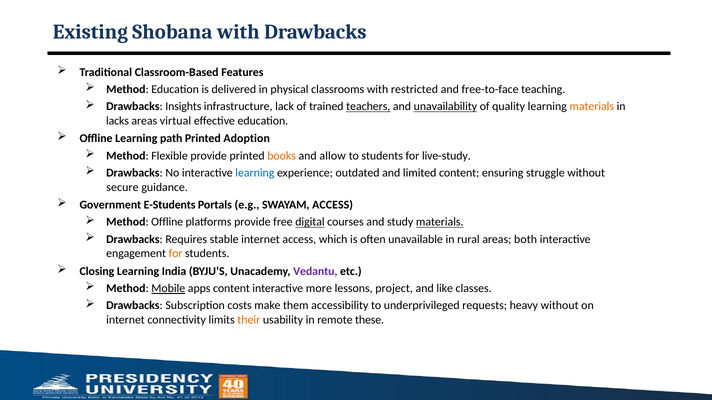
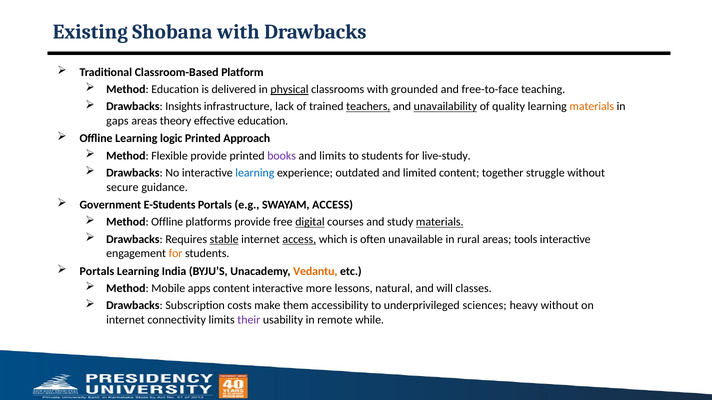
Features: Features -> Platform (242, 72)
physical underline: none -> present (290, 89)
restricted: restricted -> grounded (414, 89)
lacks: lacks -> gaps (117, 121)
virtual: virtual -> theory (176, 121)
path: path -> logic (171, 139)
Adoption: Adoption -> Approach (247, 139)
books colour: orange -> purple (282, 156)
and allow: allow -> limits (333, 156)
ensuring: ensuring -> together (503, 173)
stable underline: none -> present (224, 240)
access underline: none -> present (299, 240)
both: both -> tools (526, 240)
Closing: Closing -> Portals (97, 272)
Vedantu colour: purple -> orange (315, 272)
Mobile underline: present -> none (168, 289)
project: project -> natural (394, 289)
like: like -> will (445, 289)
requests: requests -> sciences (485, 306)
their colour: orange -> purple (249, 320)
these: these -> while (370, 320)
